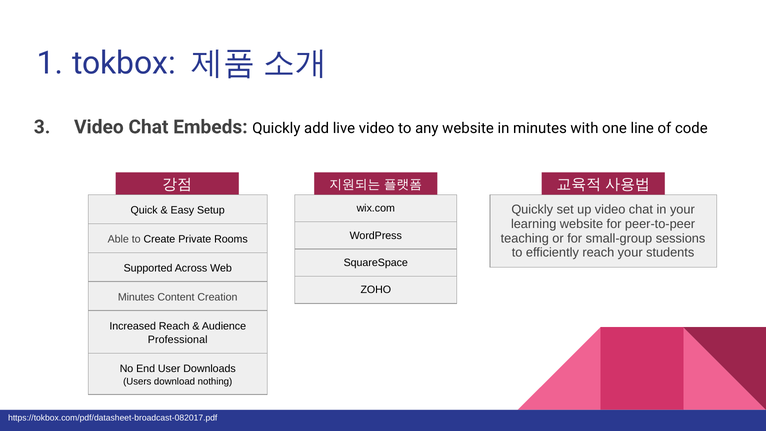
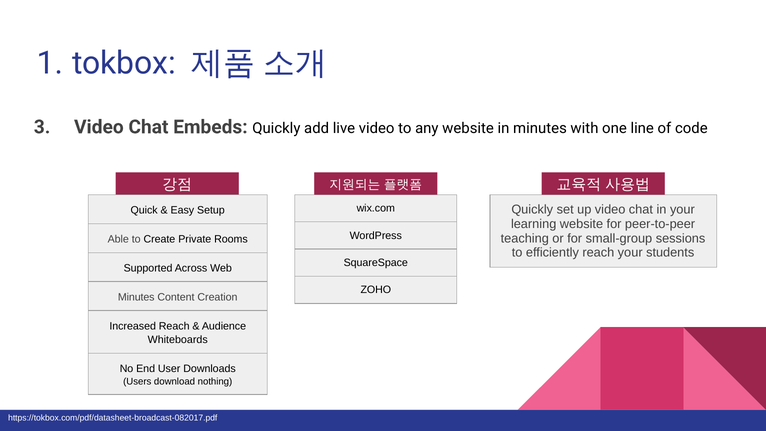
Professional: Professional -> Whiteboards (178, 340)
